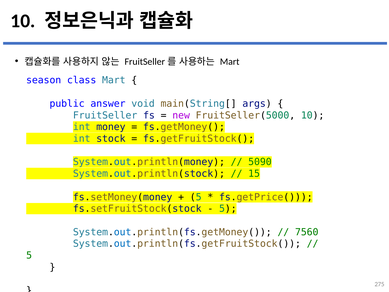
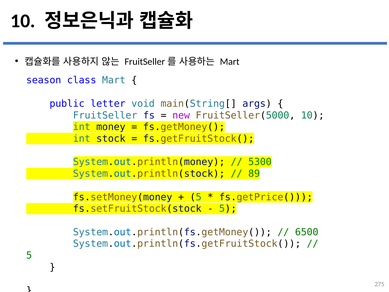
answer: answer -> letter (108, 104)
5090: 5090 -> 5300 (260, 162)
15: 15 -> 89 (254, 174)
7560: 7560 -> 6500 (307, 232)
